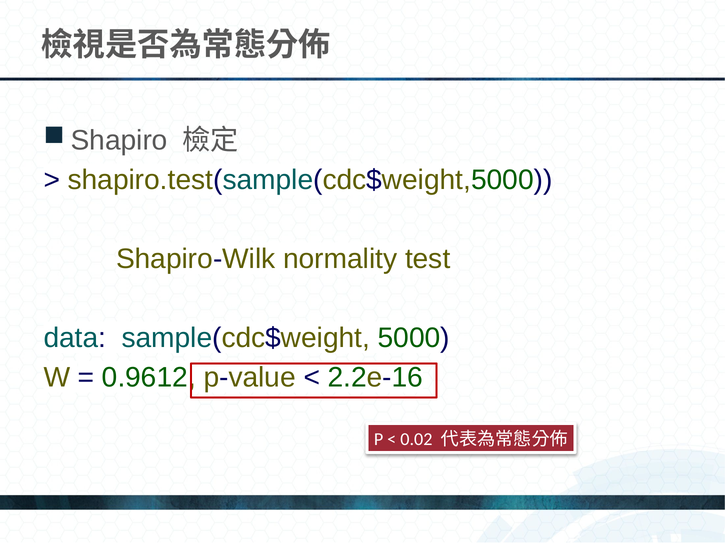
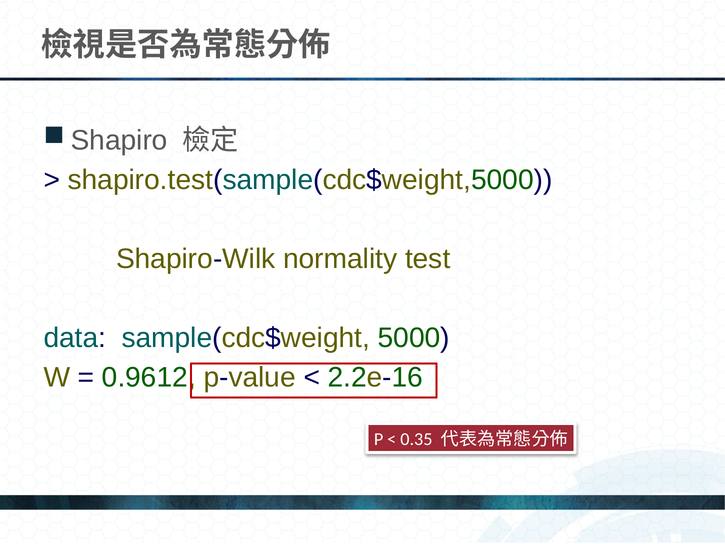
0.02: 0.02 -> 0.35 (416, 439)
